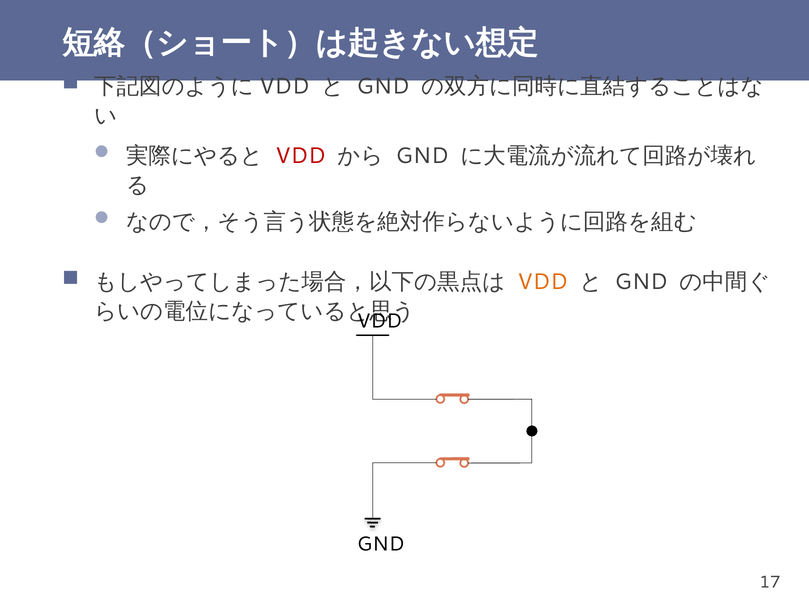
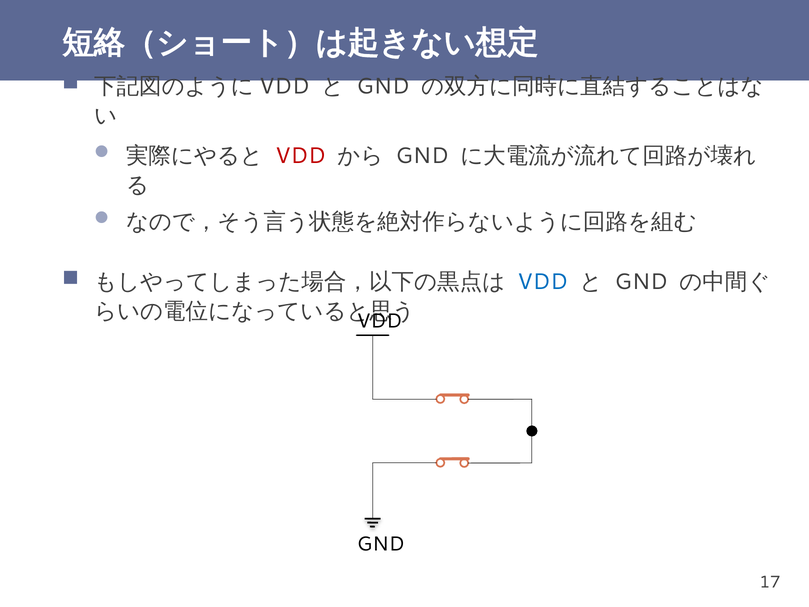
VDD colour: orange -> blue (543, 282)
